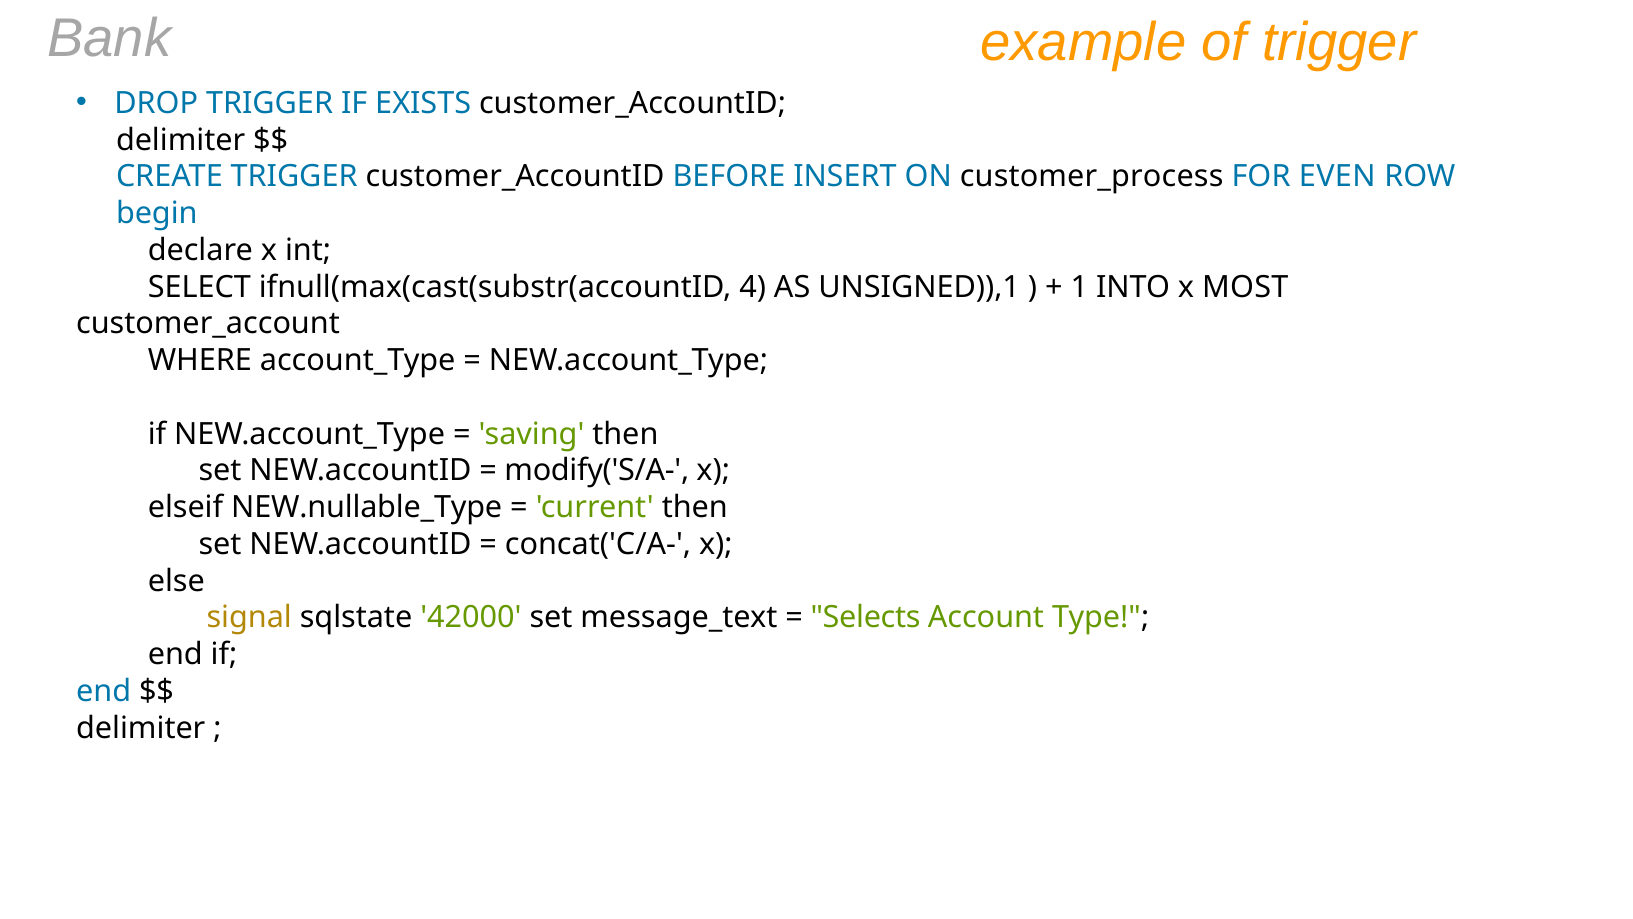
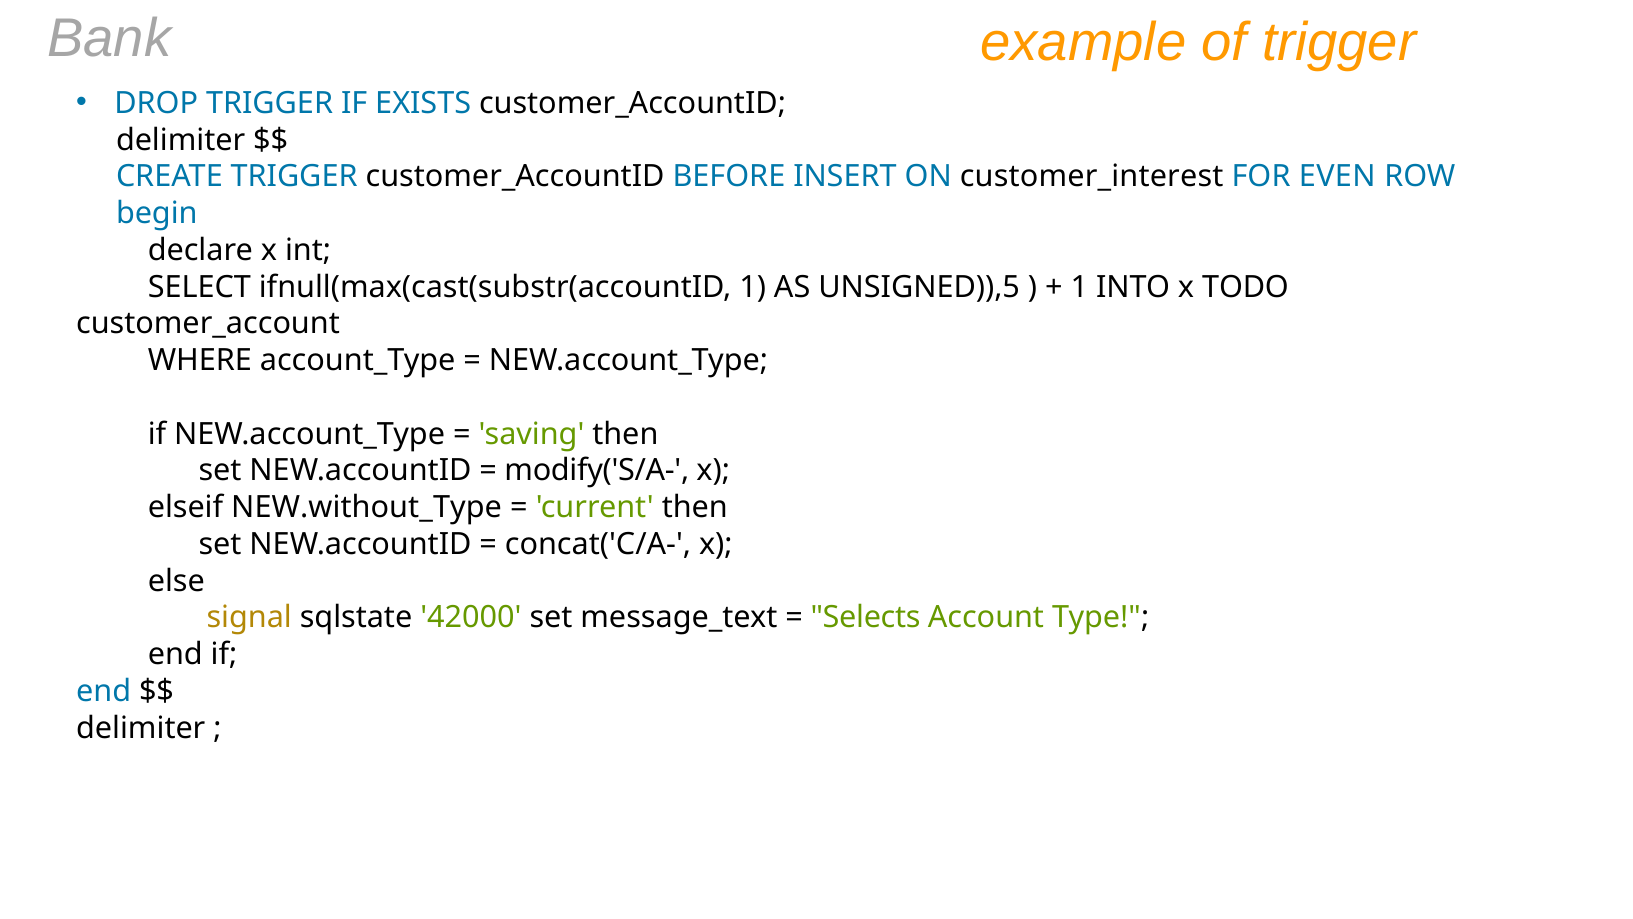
customer_process: customer_process -> customer_interest (1092, 177)
ifnull(max(cast(substr(accountID 4: 4 -> 1 (753, 287)
UNSIGNED)),1: UNSIGNED)),1 -> UNSIGNED)),5 (919, 287)
MOST: MOST -> TODO (1246, 287)
NEW.nullable_Type: NEW.nullable_Type -> NEW.without_Type (367, 507)
